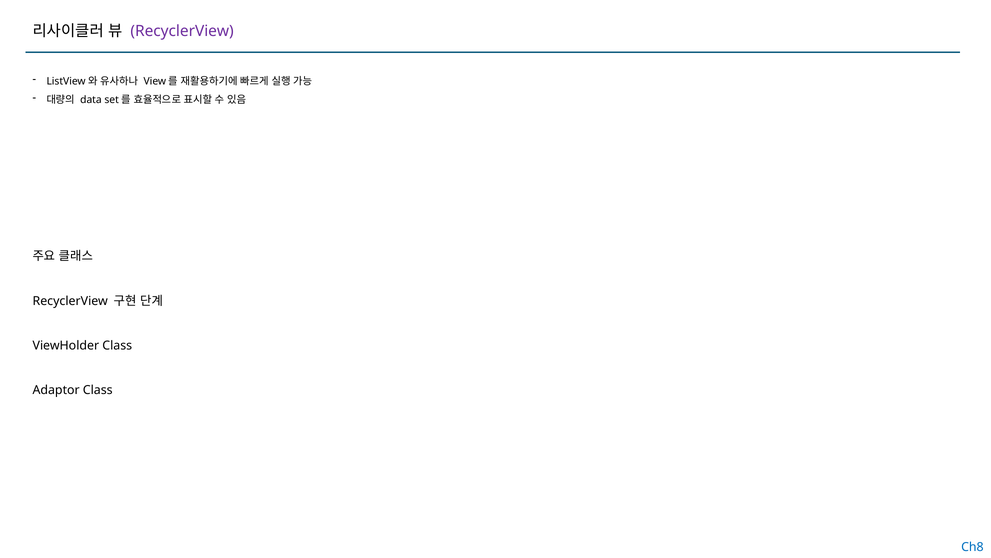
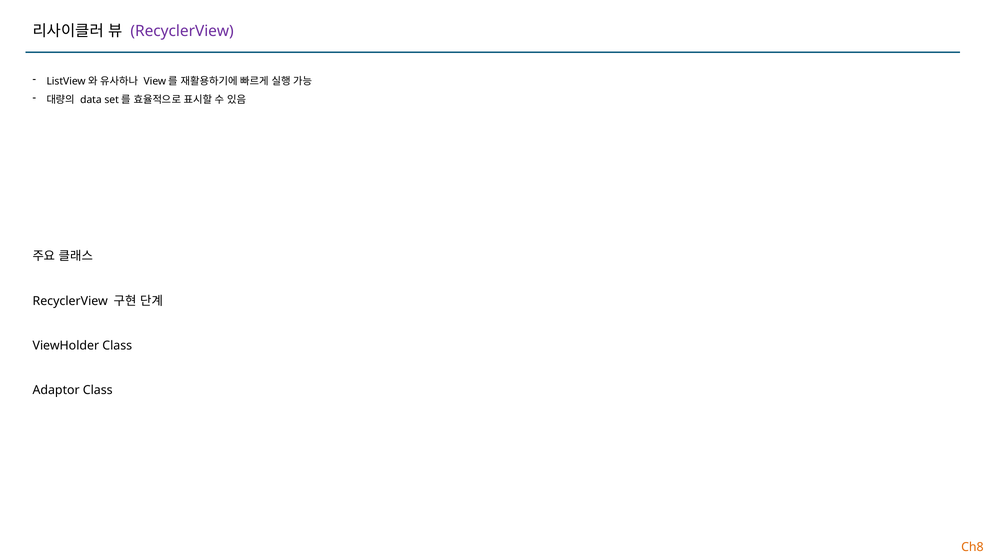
Ch8 colour: blue -> orange (972, 547)
